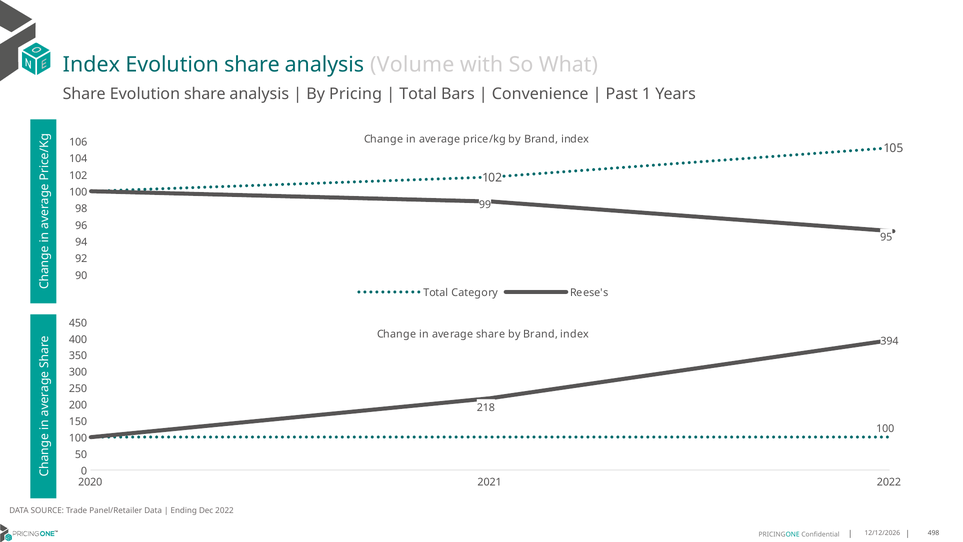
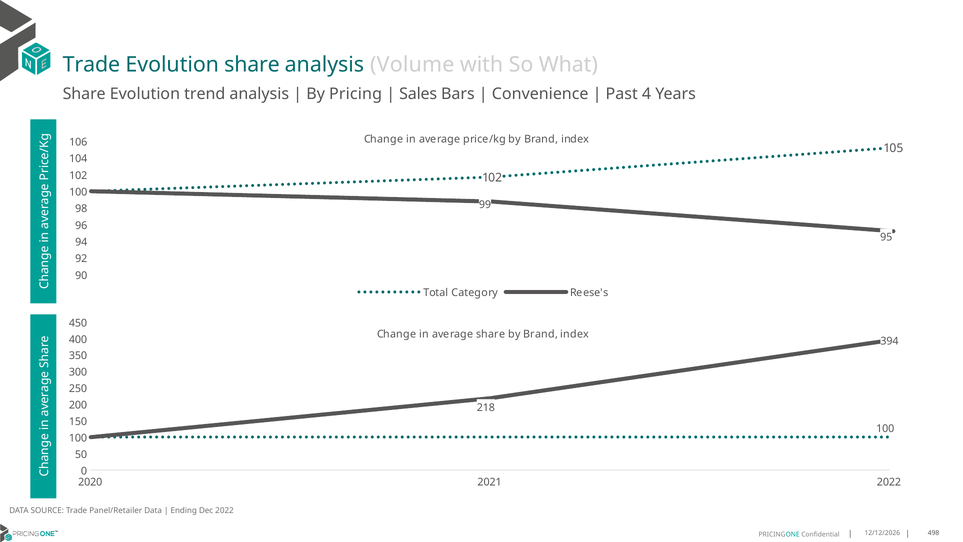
Index: Index -> Trade (91, 65)
Share Evolution share: share -> trend (205, 94)
Total: Total -> Sales (418, 94)
1: 1 -> 4 (647, 94)
